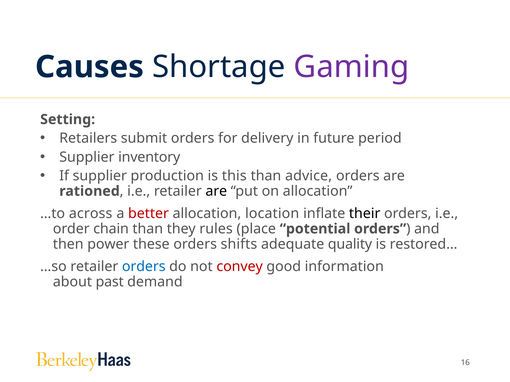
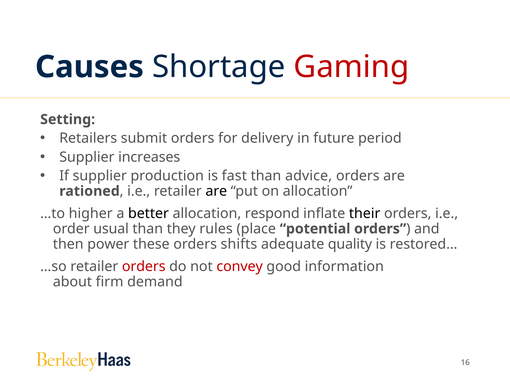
Gaming colour: purple -> red (352, 67)
inventory: inventory -> increases (149, 157)
this: this -> fast (234, 176)
across: across -> higher (91, 214)
better colour: red -> black (148, 214)
location: location -> respond (272, 214)
chain: chain -> usual (111, 229)
orders colour: blue -> red (144, 267)
past: past -> firm (110, 282)
